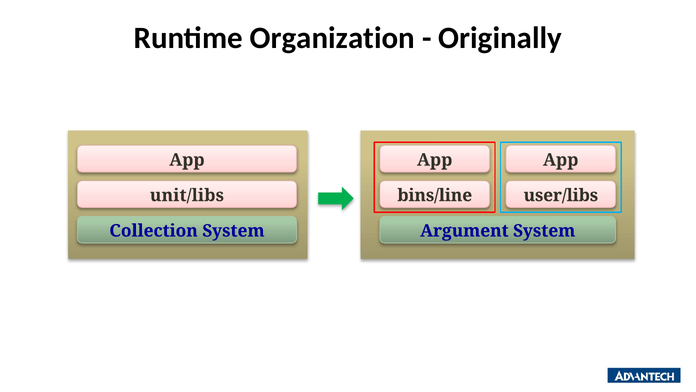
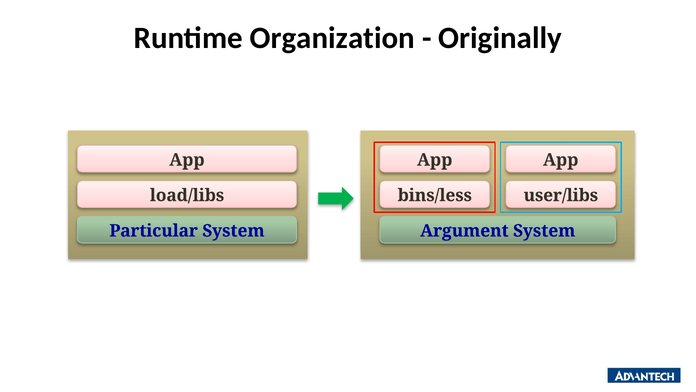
unit/libs: unit/libs -> load/libs (187, 195)
bins/line: bins/line -> bins/less (435, 195)
Collection: Collection -> Particular (154, 231)
